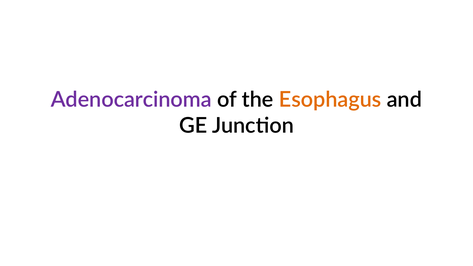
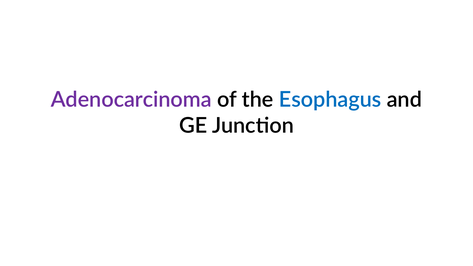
Esophagus colour: orange -> blue (330, 100)
